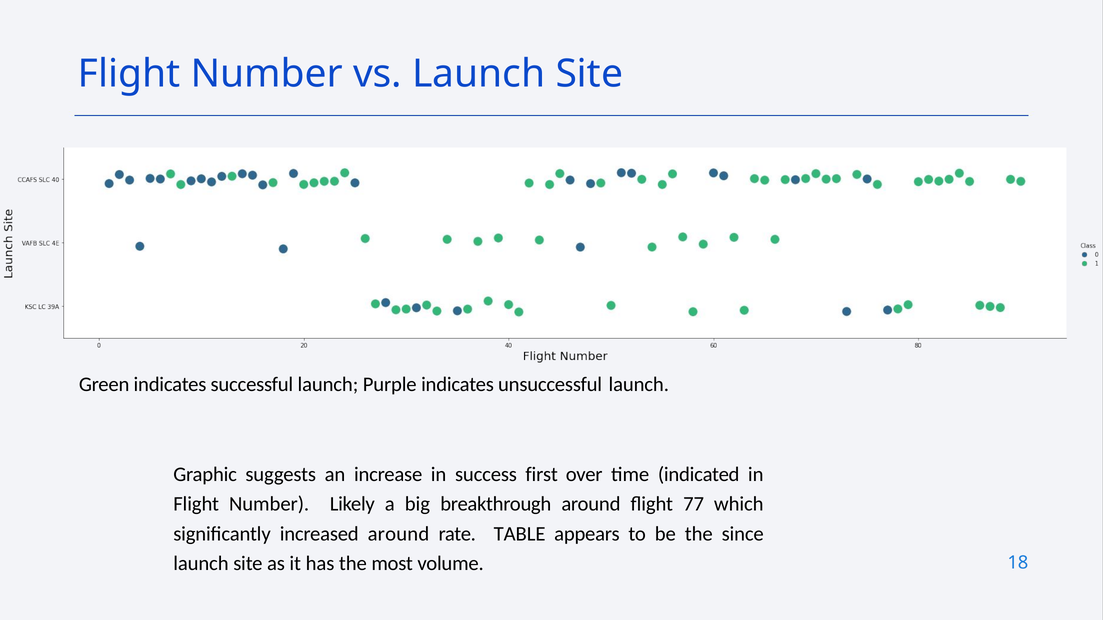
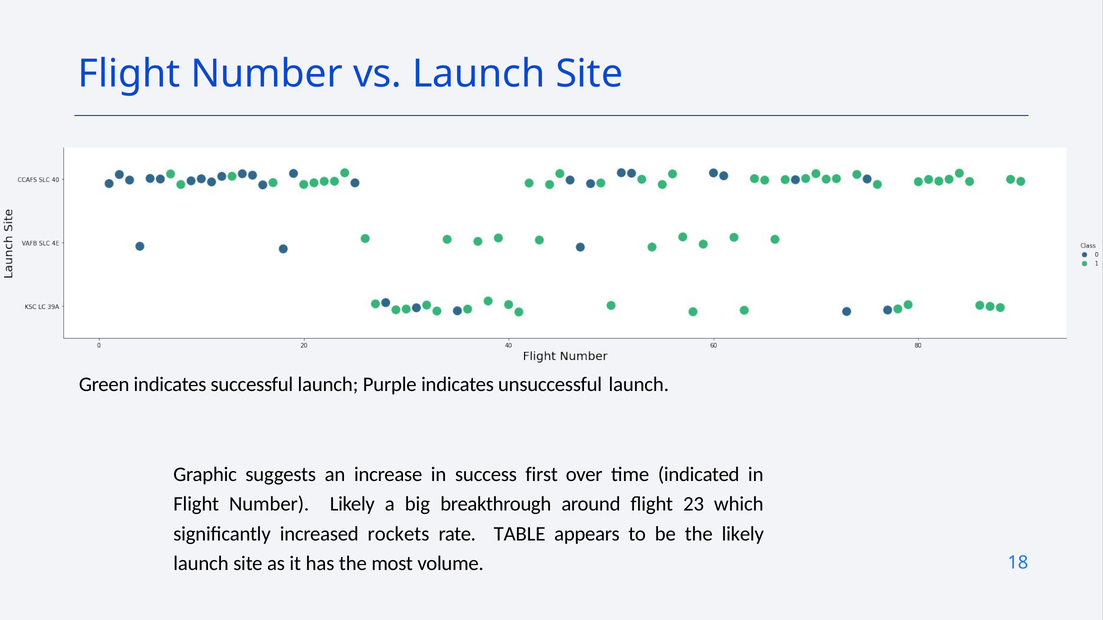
77: 77 -> 23 (694, 504)
increased around: around -> rockets (399, 534)
the since: since -> likely (743, 534)
